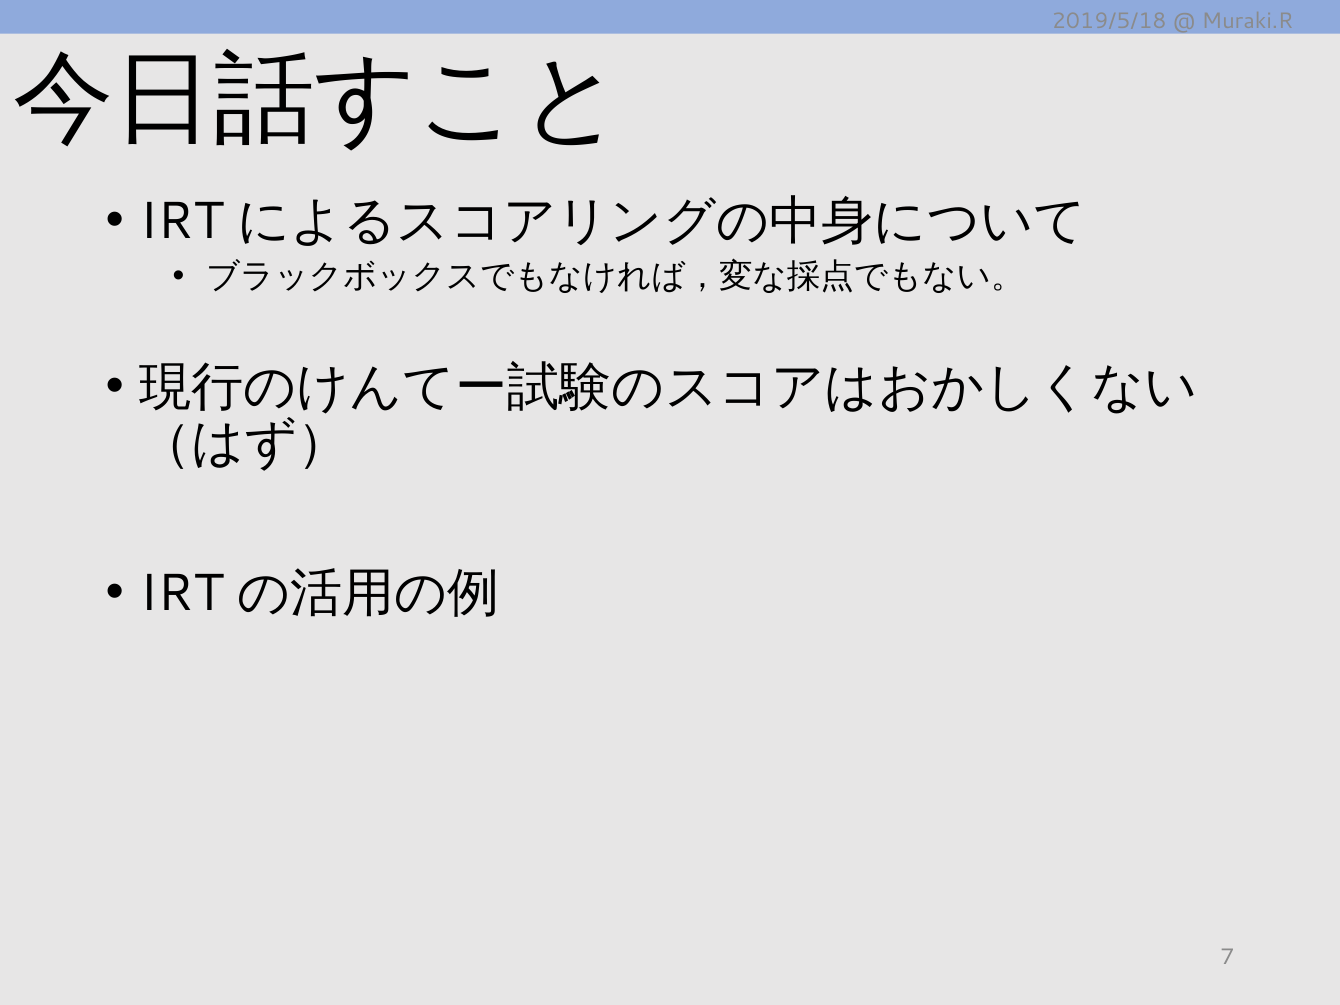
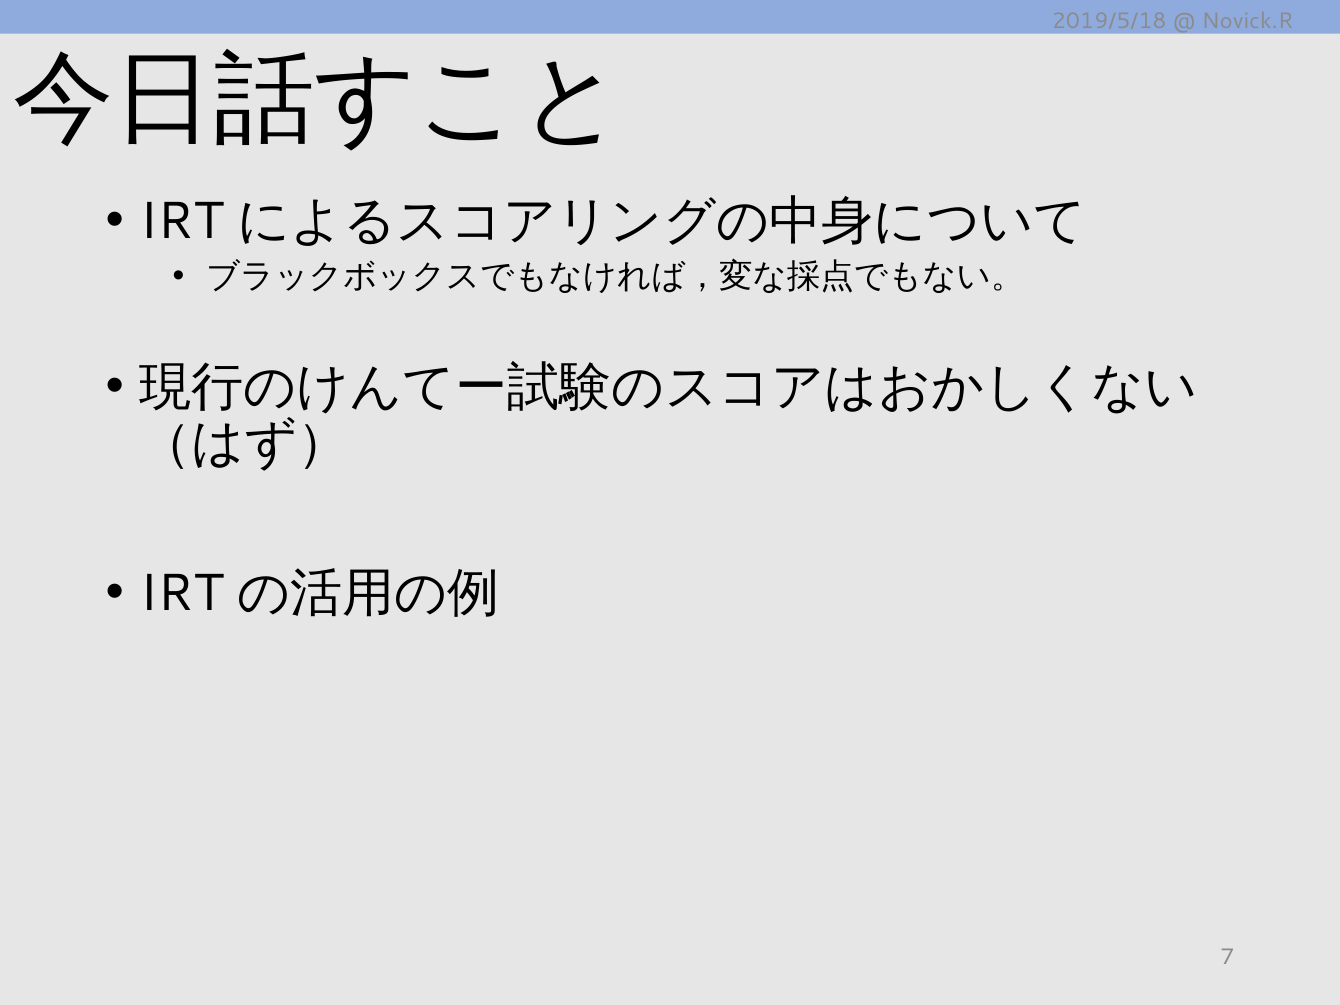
Muraki.R: Muraki.R -> Novick.R (1248, 21)
